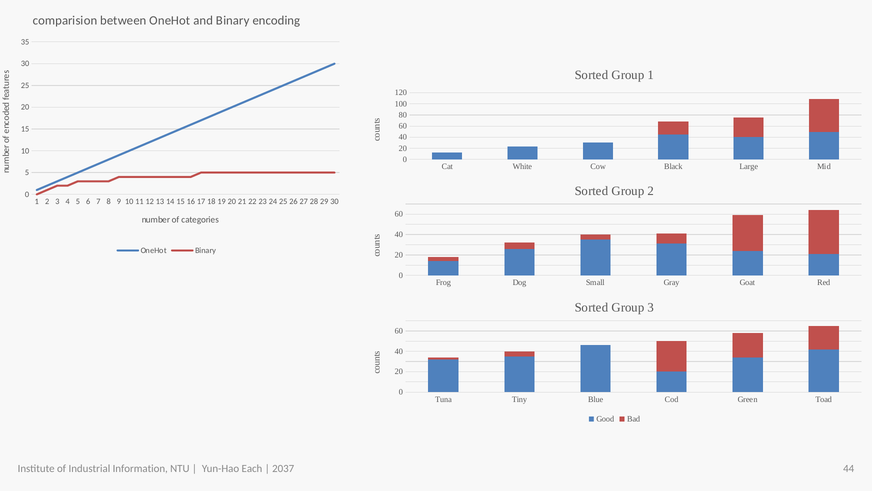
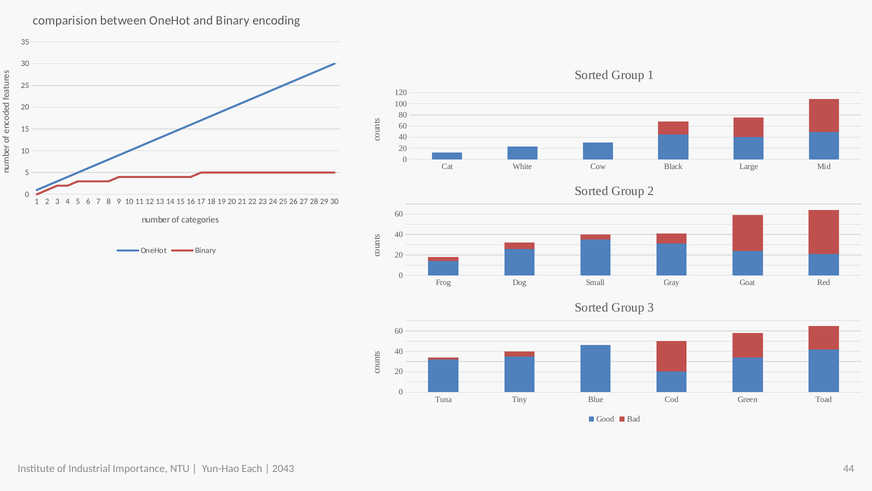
Information: Information -> Importance (140, 468)
2037: 2037 -> 2043 (283, 468)
